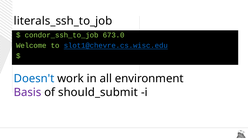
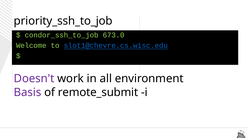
literals_ssh_to_job: literals_ssh_to_job -> priority_ssh_to_job (63, 21)
Doesn't colour: blue -> purple (34, 78)
should_submit: should_submit -> remote_submit (98, 92)
